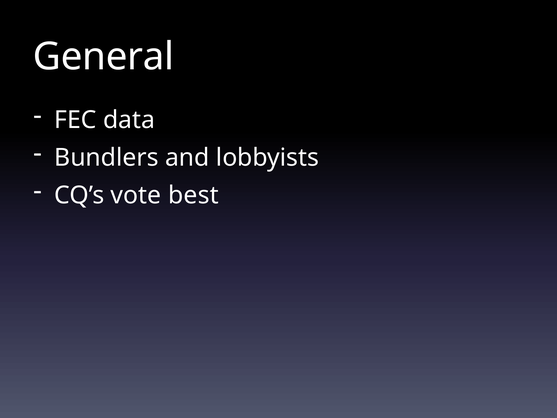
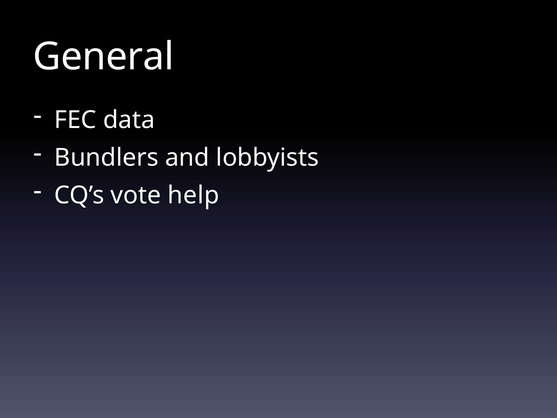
best: best -> help (193, 195)
